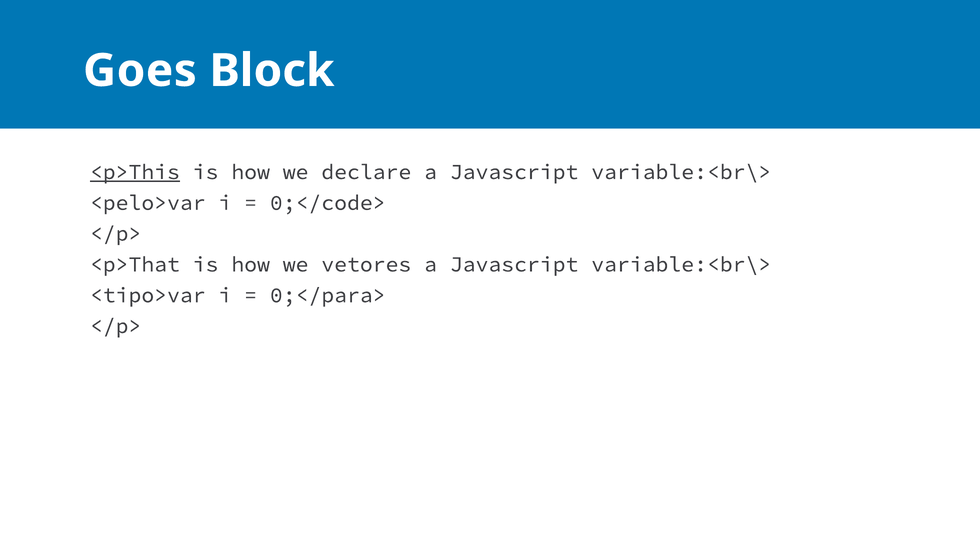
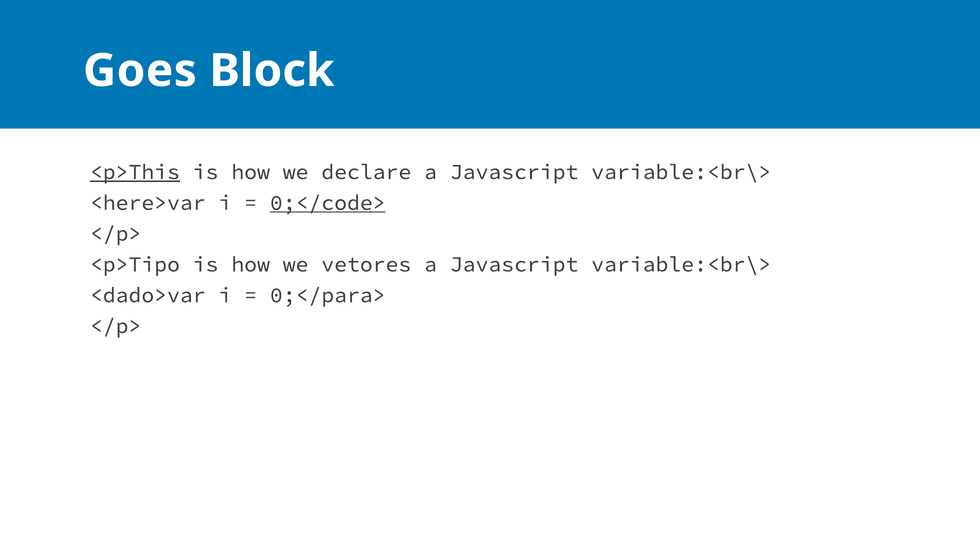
<pelo>var: <pelo>var -> <here>var (148, 203)
0;</code> underline: none -> present (328, 203)
<p>That: <p>That -> <p>Tipo (135, 264)
<tipo>var: <tipo>var -> <dado>var (148, 295)
